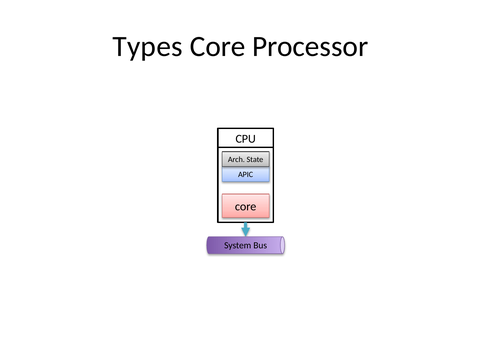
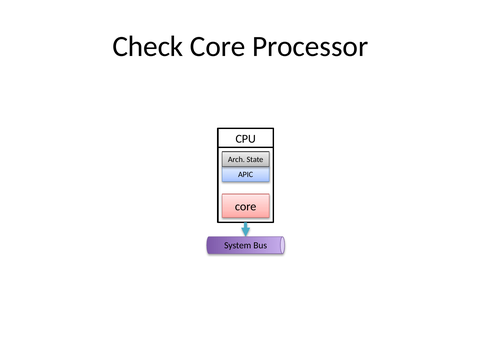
Types: Types -> Check (148, 47)
